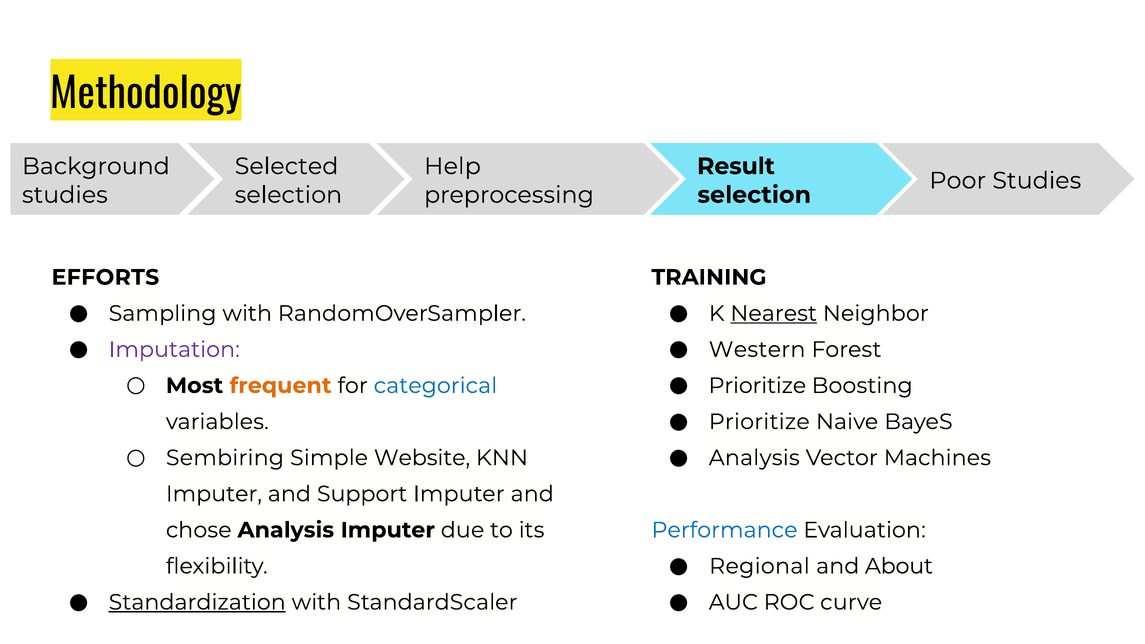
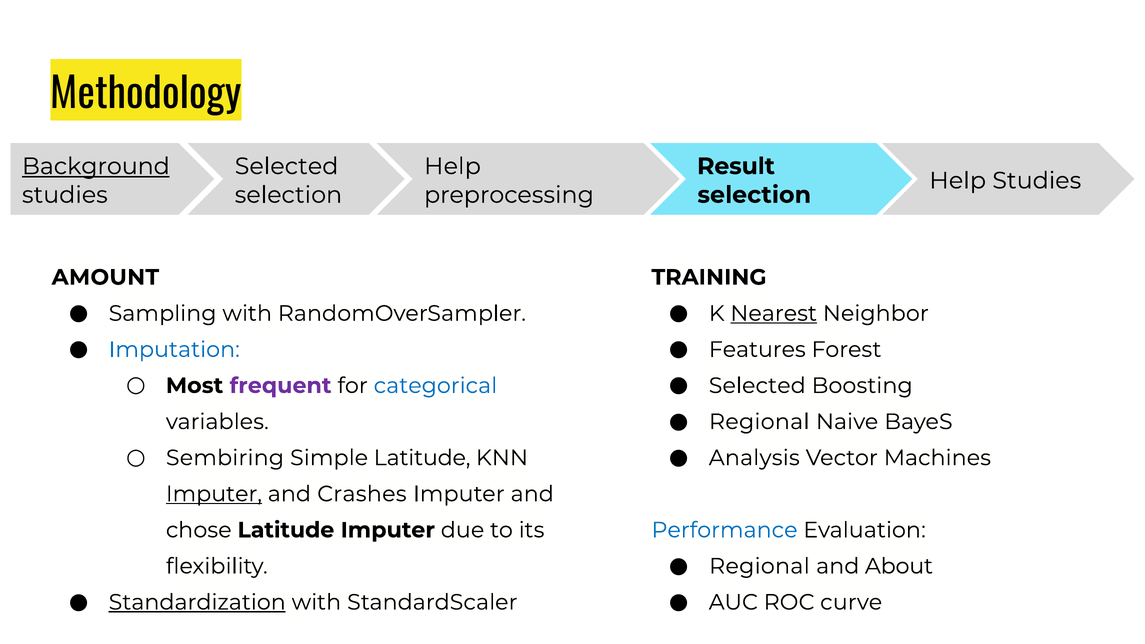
Background underline: none -> present (96, 166)
Poor: Poor -> Help (958, 181)
EFFORTS: EFFORTS -> AMOUNT (105, 277)
Imputation colour: purple -> blue (174, 350)
Western: Western -> Features (757, 350)
frequent colour: orange -> purple (281, 386)
Prioritize: Prioritize -> Selected (757, 386)
Prioritize: Prioritize -> Regional (759, 422)
Simple Website: Website -> Latitude (422, 458)
Imputer underline: none -> present (214, 494)
Support: Support -> Crashes (362, 494)
chose Analysis: Analysis -> Latitude (286, 530)
